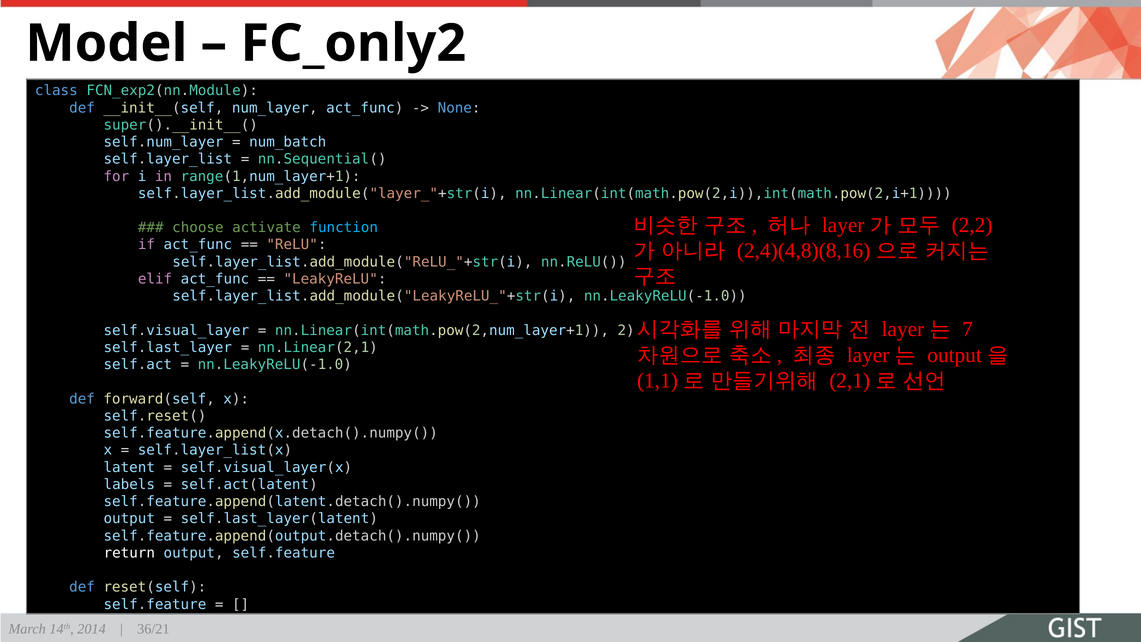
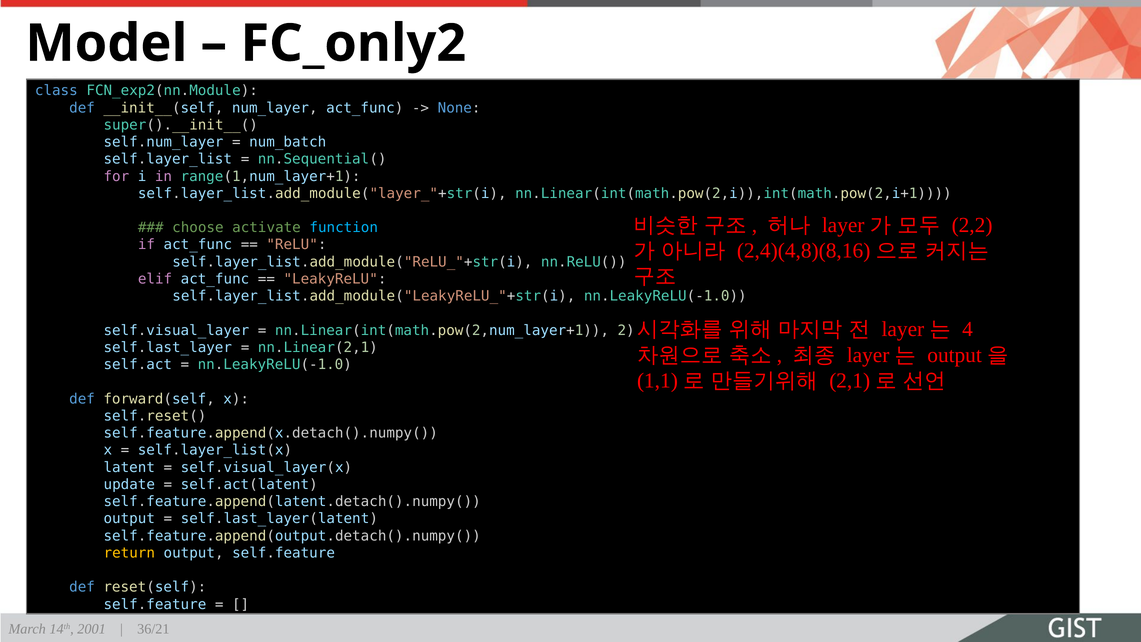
7: 7 -> 4 (968, 329)
labels: labels -> update (129, 484)
return colour: white -> yellow (129, 553)
2014: 2014 -> 2001 (92, 629)
